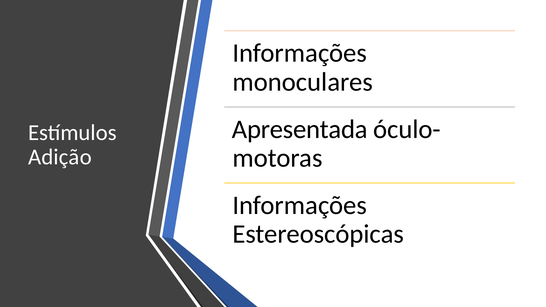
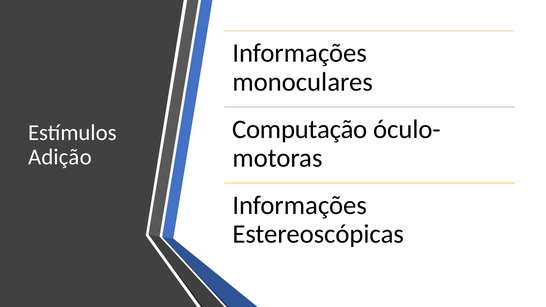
Apresentada: Apresentada -> Computação (300, 129)
